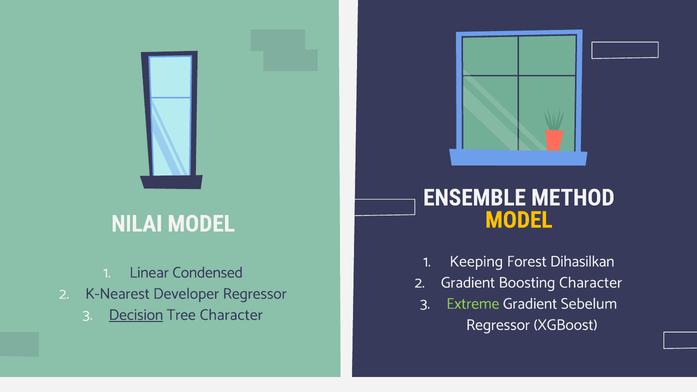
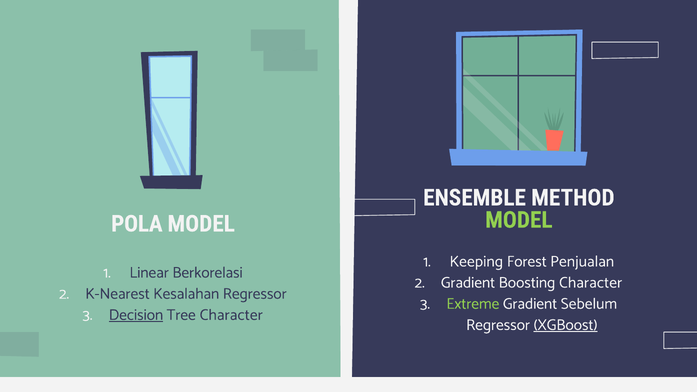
MODEL colour: yellow -> light green (519, 220)
NILAI: NILAI -> POLA (137, 224)
Dihasilkan: Dihasilkan -> Penjualan (582, 261)
Condensed: Condensed -> Berkorelasi (208, 273)
Developer: Developer -> Kesalahan (186, 294)
XGBoost underline: none -> present (565, 325)
